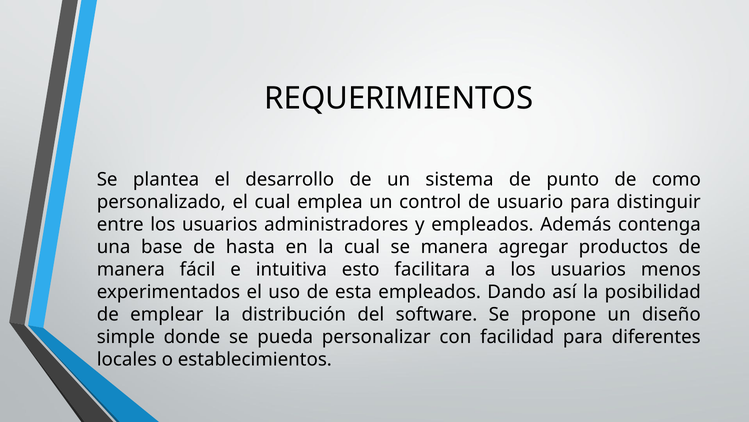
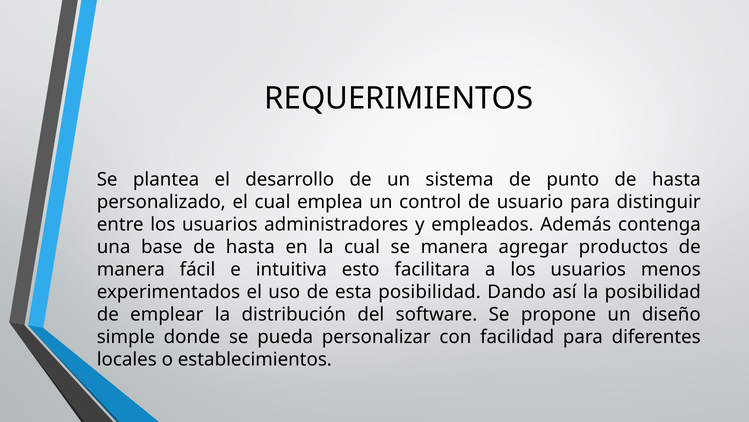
punto de como: como -> hasta (676, 179)
esta empleados: empleados -> posibilidad (430, 292)
